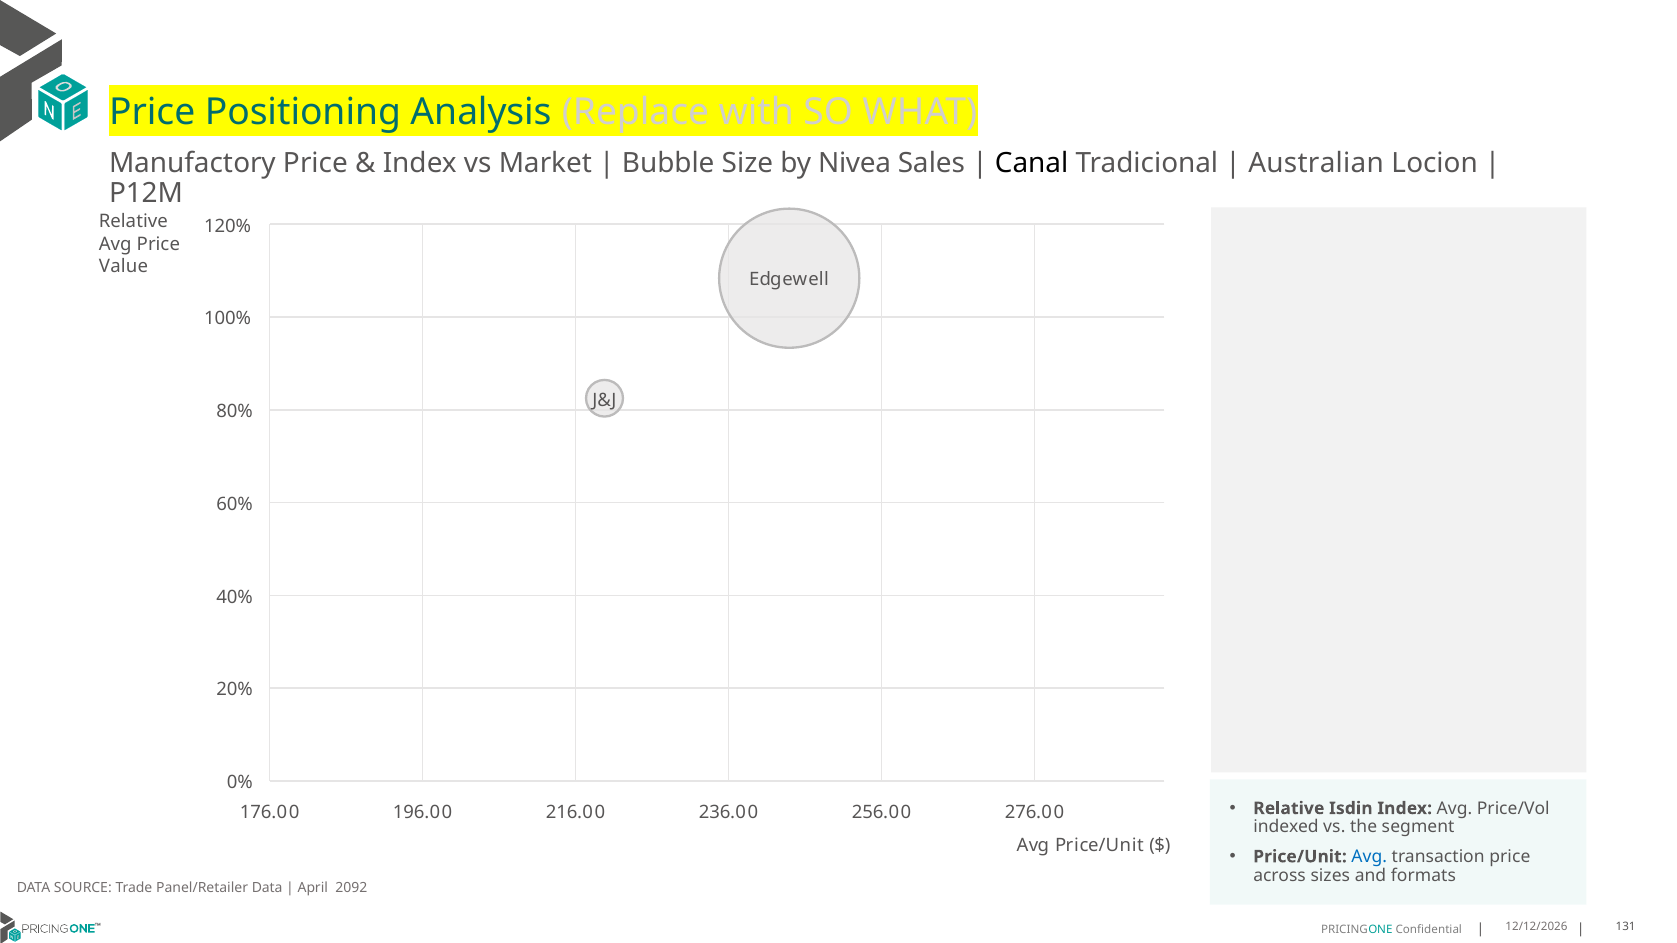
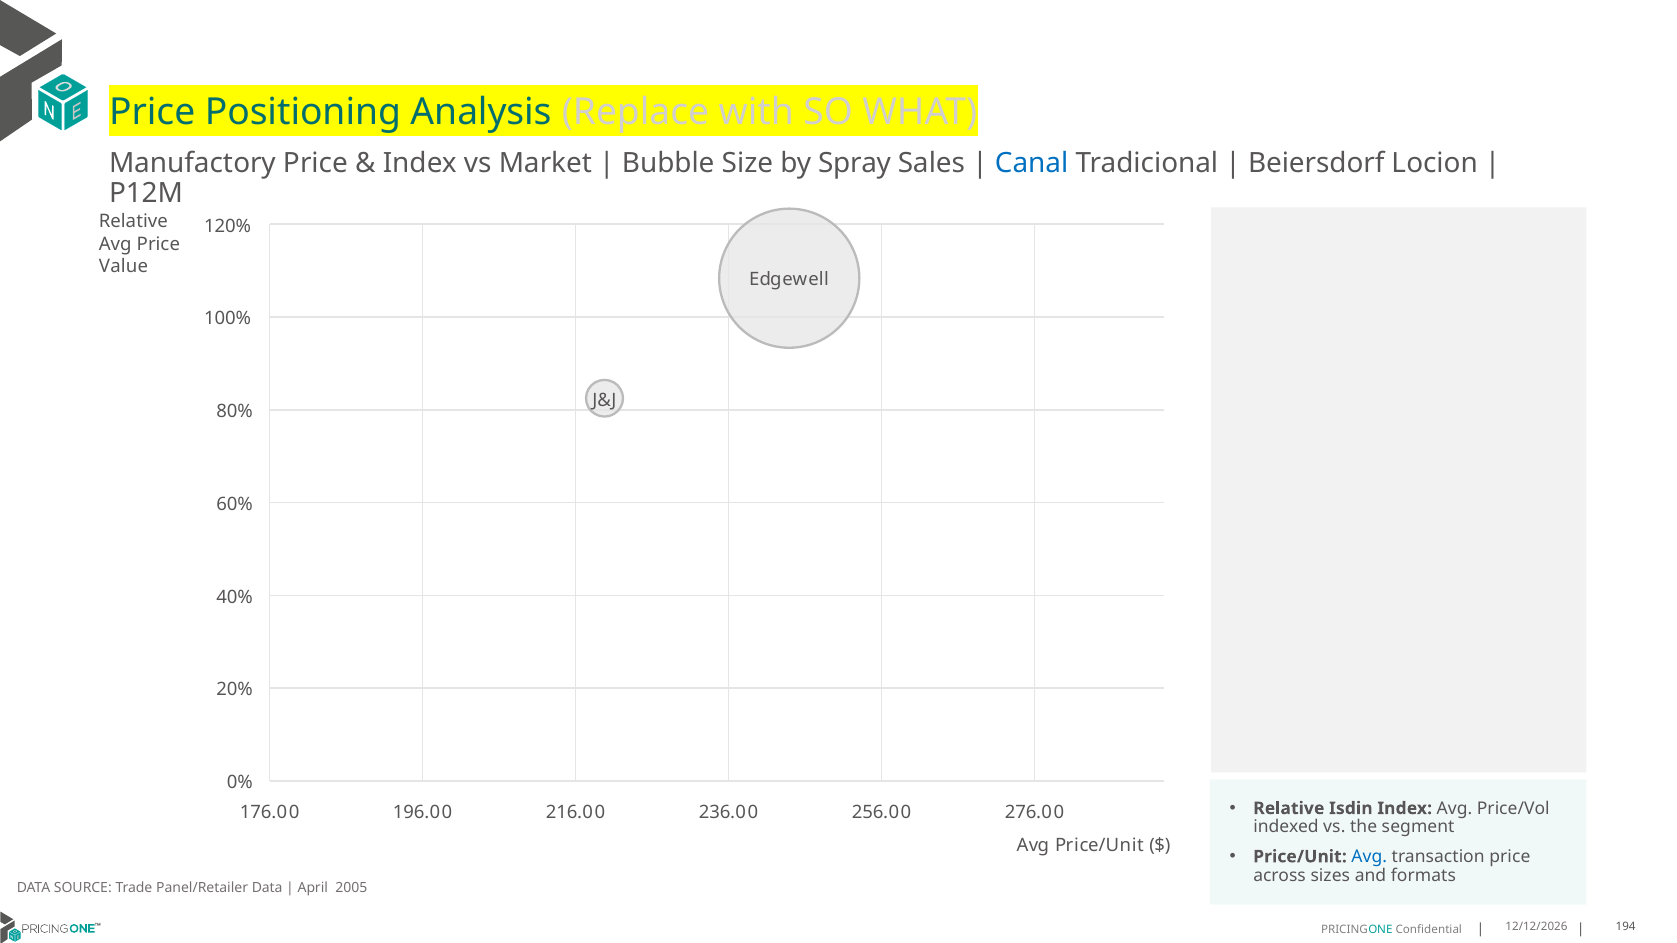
Nivea: Nivea -> Spray (855, 164)
Canal colour: black -> blue (1032, 164)
Australian: Australian -> Beiersdorf (1316, 164)
2092: 2092 -> 2005 (351, 888)
131: 131 -> 194 (1626, 927)
